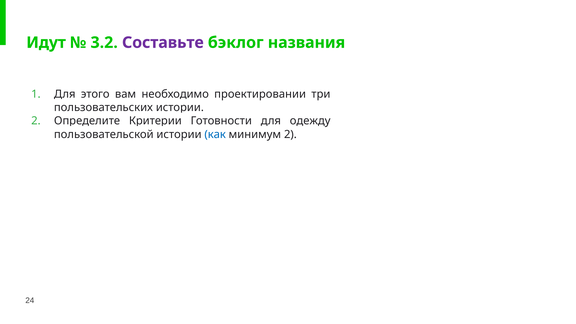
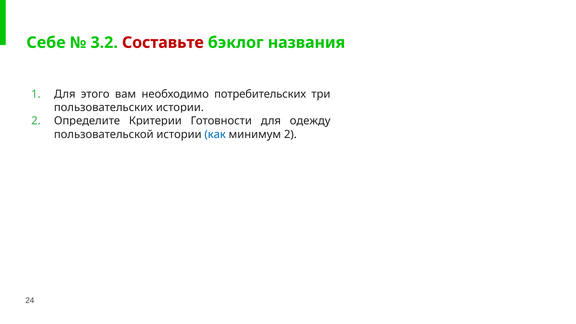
Идут: Идут -> Себе (46, 43)
Составьте colour: purple -> red (163, 43)
проектировании: проектировании -> потребительских (260, 94)
